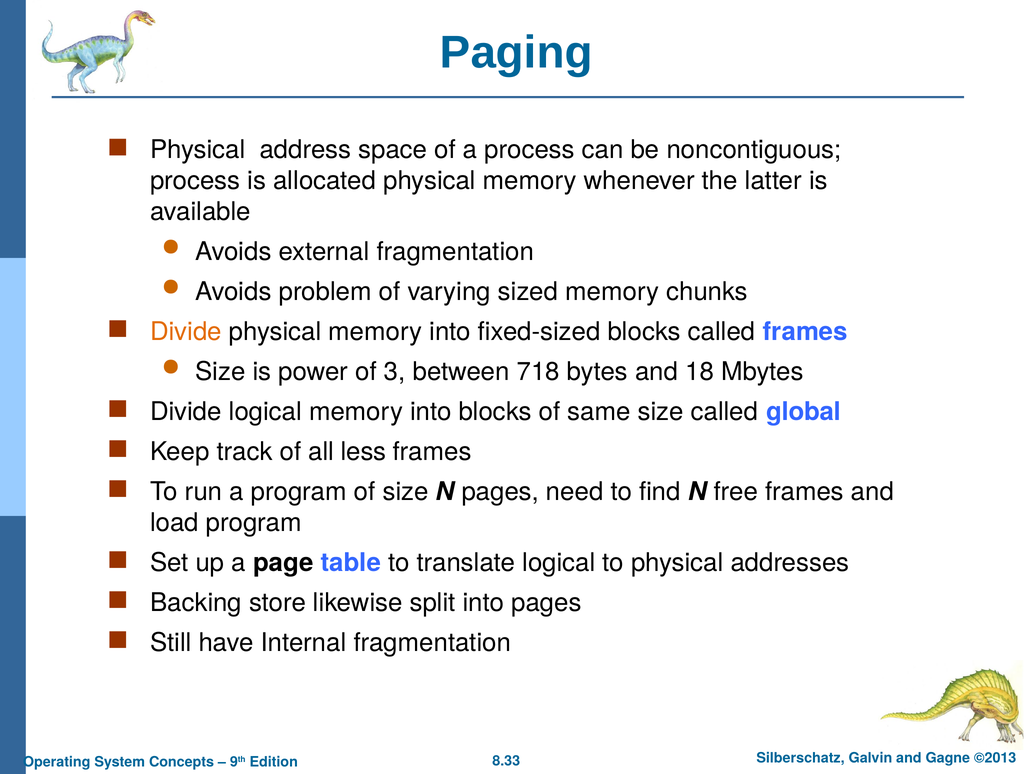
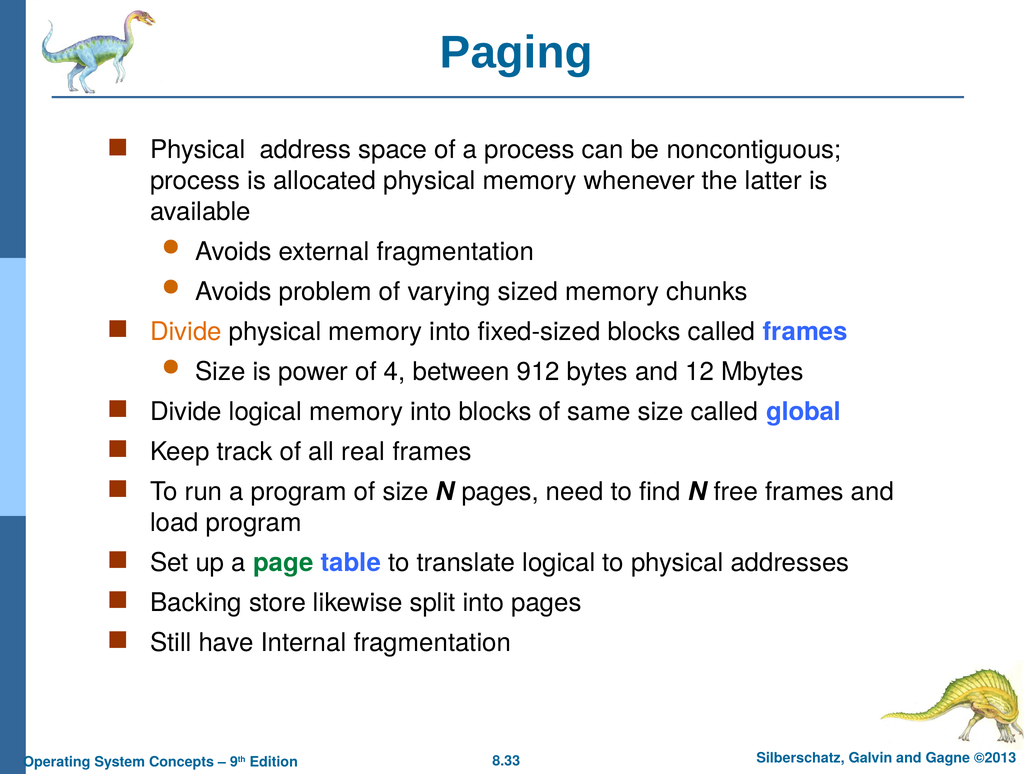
3: 3 -> 4 (395, 372)
718: 718 -> 912 (538, 372)
18: 18 -> 12 (700, 372)
less: less -> real (363, 452)
page colour: black -> green (283, 563)
